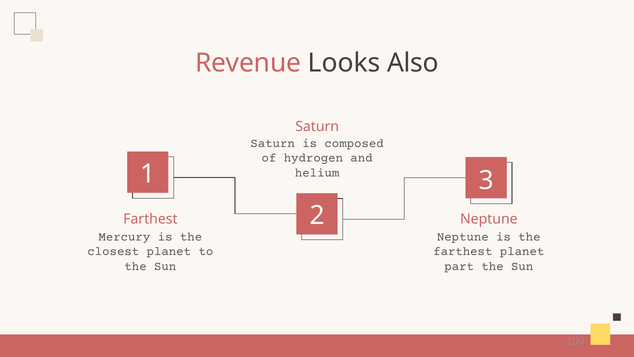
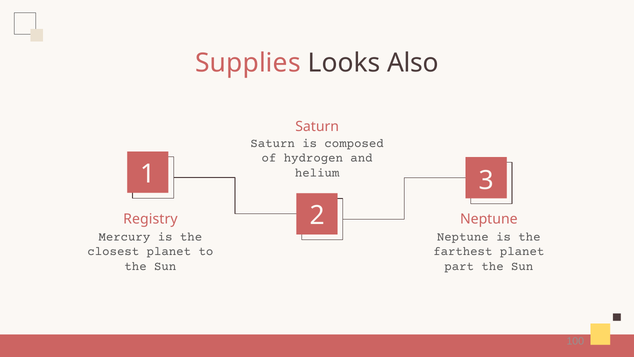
Revenue: Revenue -> Supplies (248, 63)
Farthest: Farthest -> Registry (150, 219)
